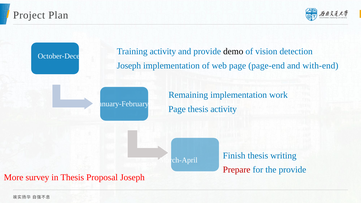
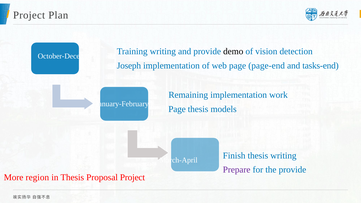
Training activity: activity -> writing (163, 52)
with-end: with-end -> tasks-end (321, 66)
thesis activity: activity -> models (224, 109)
Prepare colour: red -> purple (237, 170)
survey: survey -> region (37, 178)
Proposal Joseph: Joseph -> Project (132, 178)
